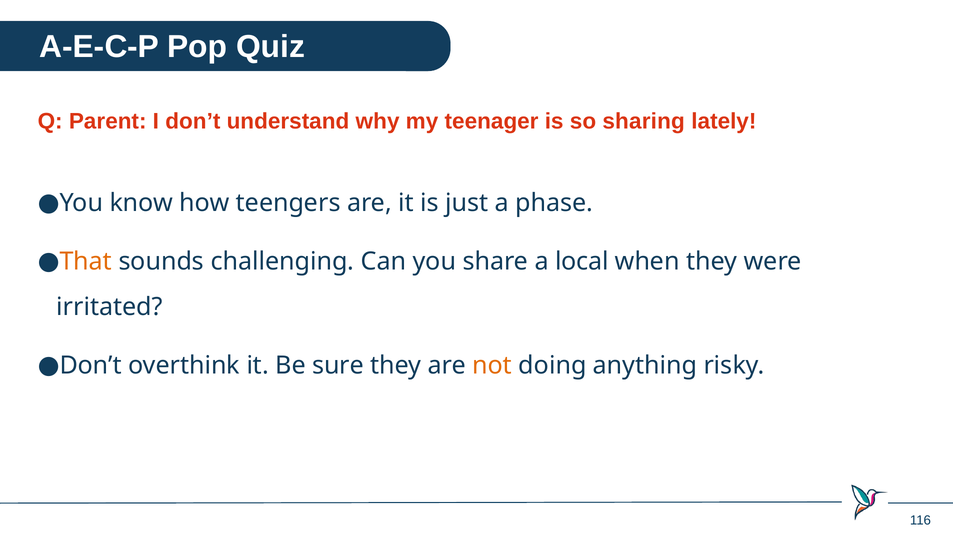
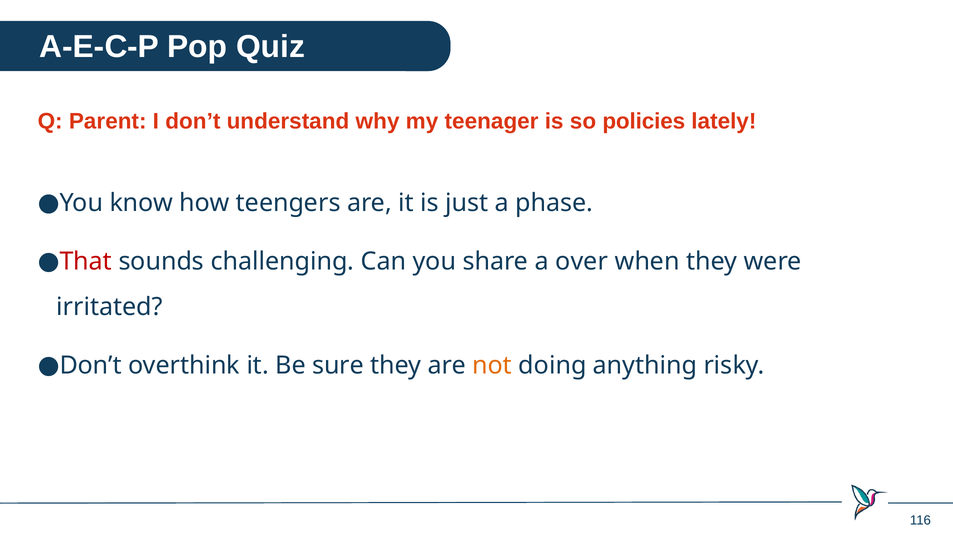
sharing: sharing -> policies (644, 121)
That colour: orange -> red (86, 262)
local: local -> over (582, 262)
